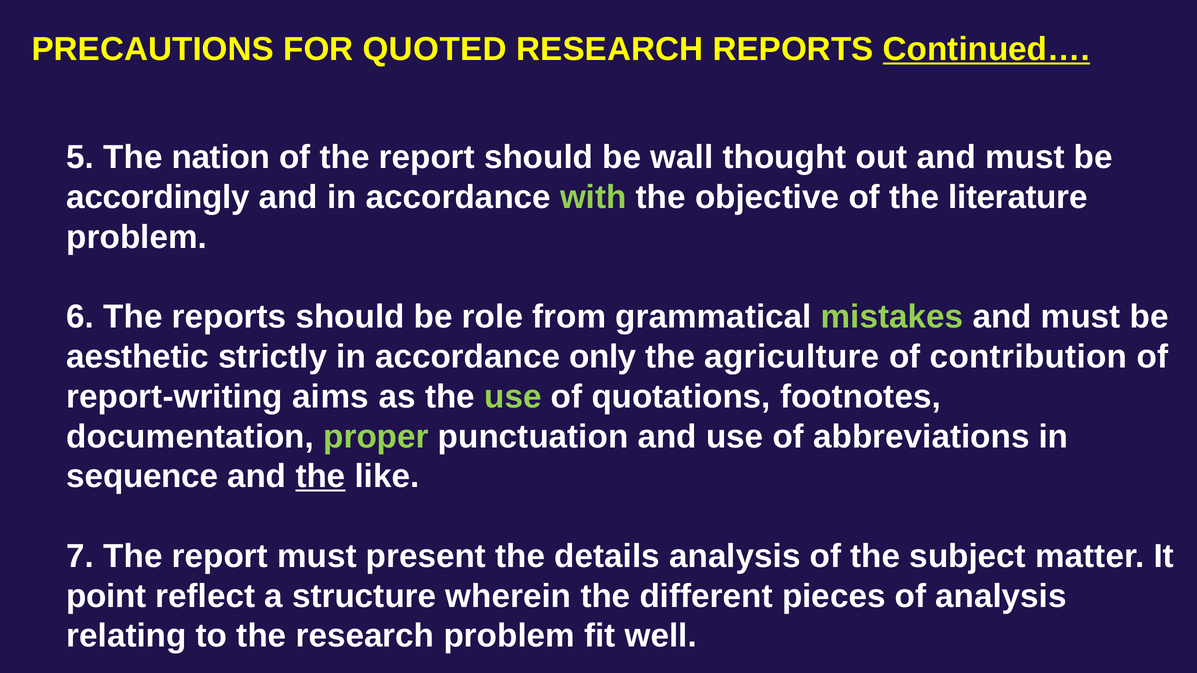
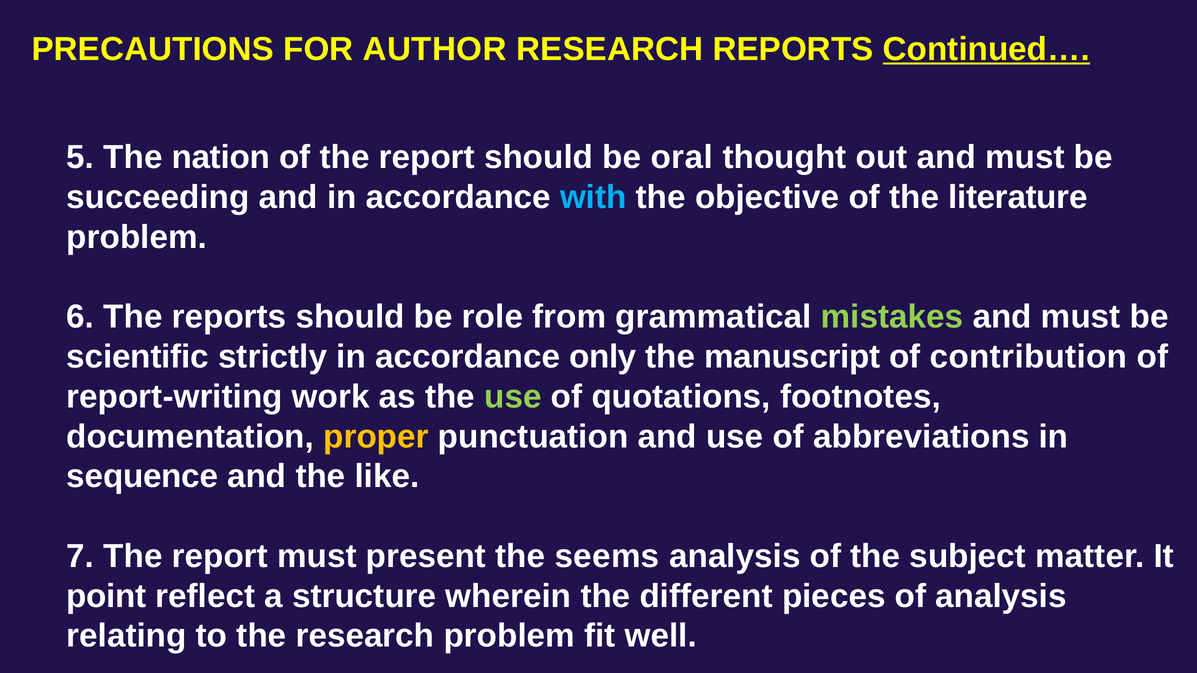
QUOTED: QUOTED -> AUTHOR (435, 49)
wall: wall -> oral (682, 157)
accordingly: accordingly -> succeeding (158, 197)
with colour: light green -> light blue (593, 197)
aesthetic: aesthetic -> scientific (138, 357)
agriculture: agriculture -> manuscript (792, 357)
aims: aims -> work (331, 397)
proper colour: light green -> yellow (376, 437)
the underline: present -> none (321, 477)
details: details -> seems (607, 557)
